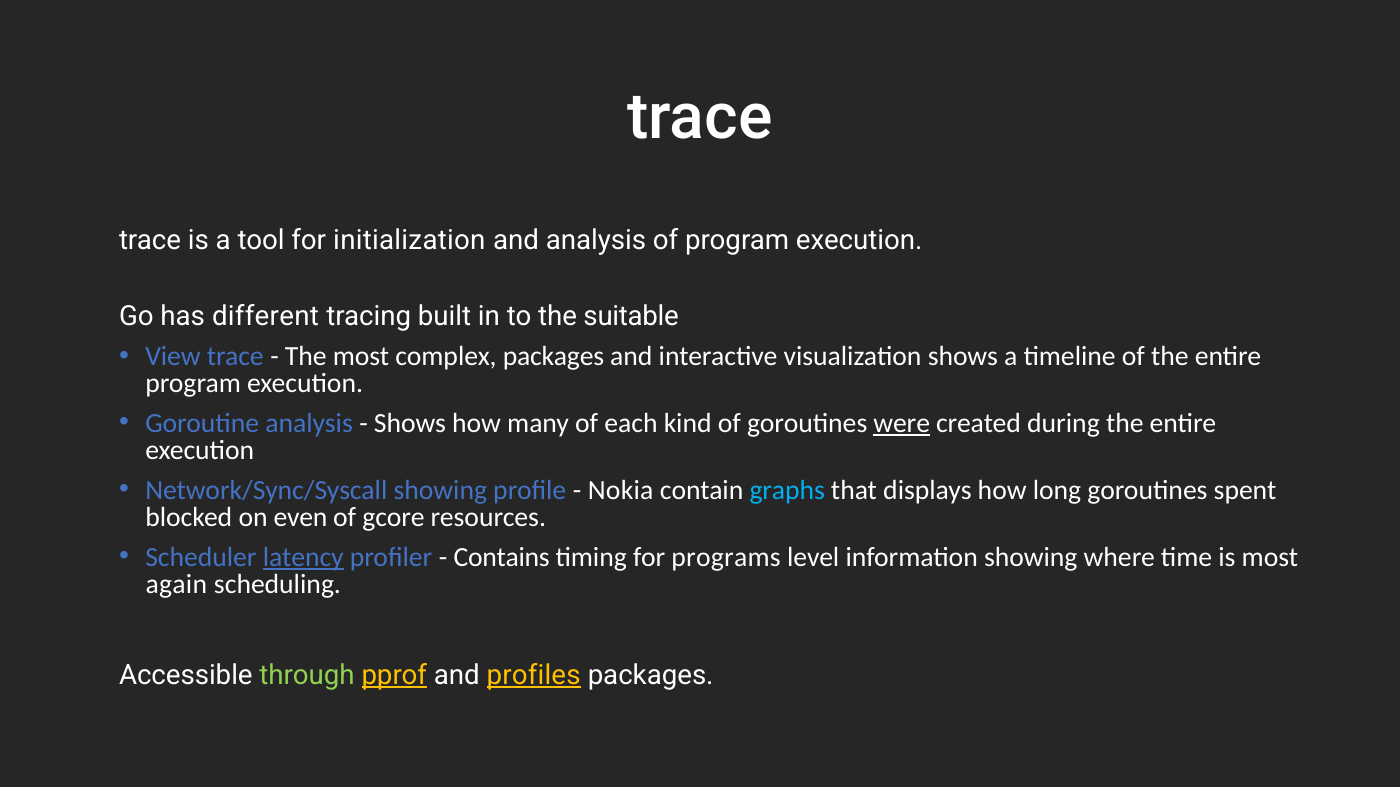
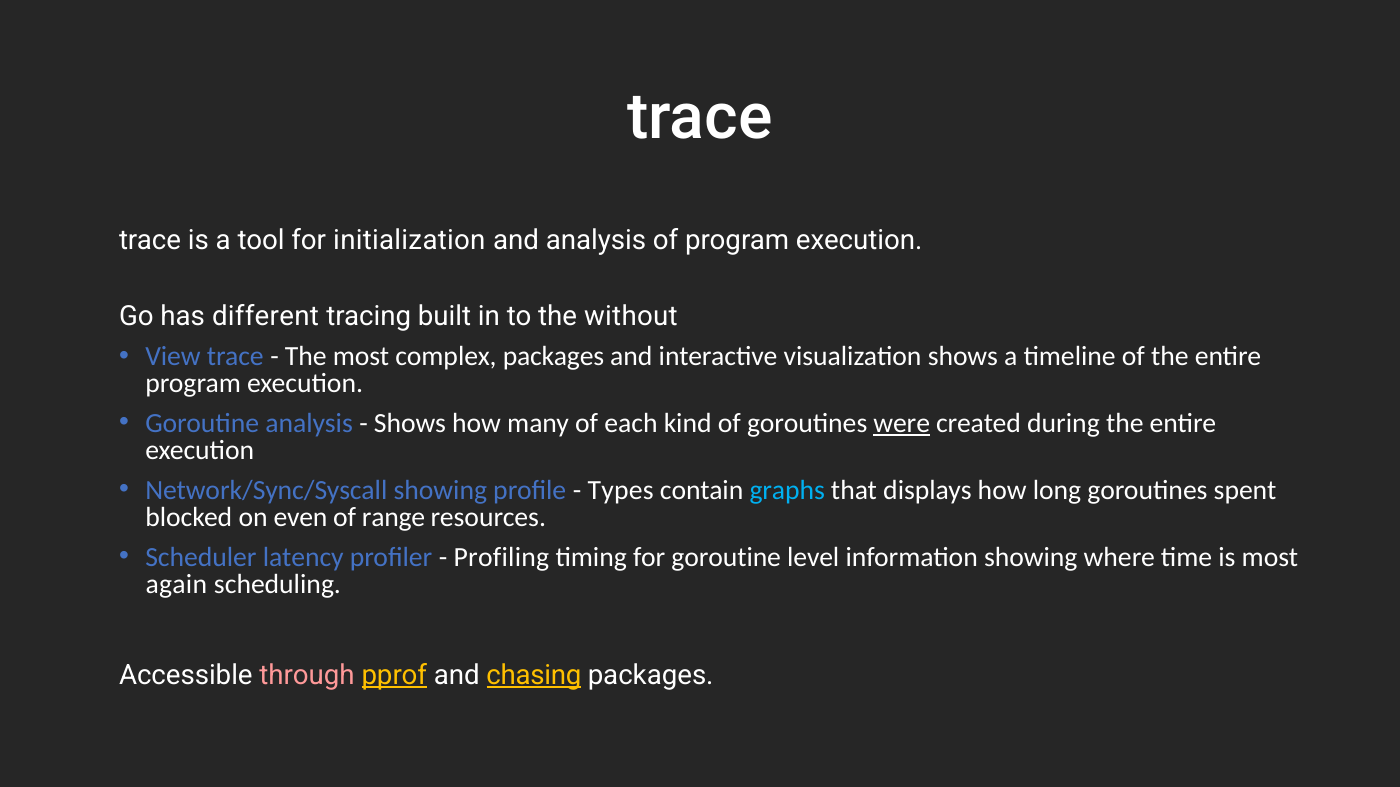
suitable: suitable -> without (631, 316)
Nokia: Nokia -> Types (621, 490)
gcore: gcore -> range (394, 517)
latency underline: present -> none (303, 557)
Contains: Contains -> Profiling (501, 557)
for programs: programs -> goroutine (726, 557)
through colour: light green -> pink (307, 676)
profiles: profiles -> chasing (534, 676)
